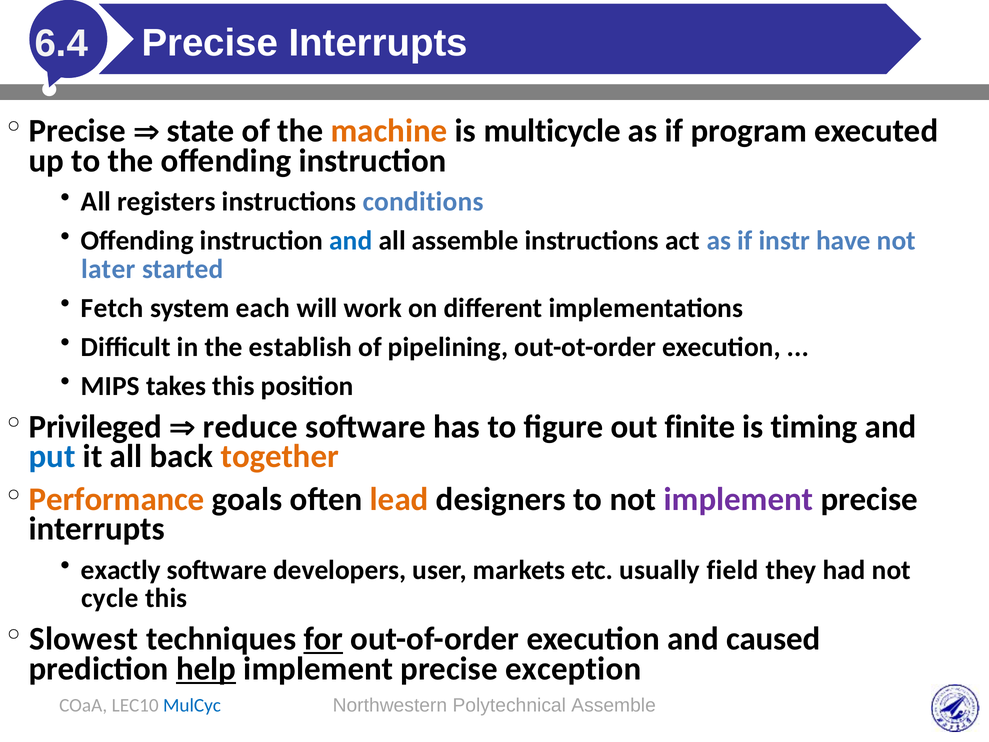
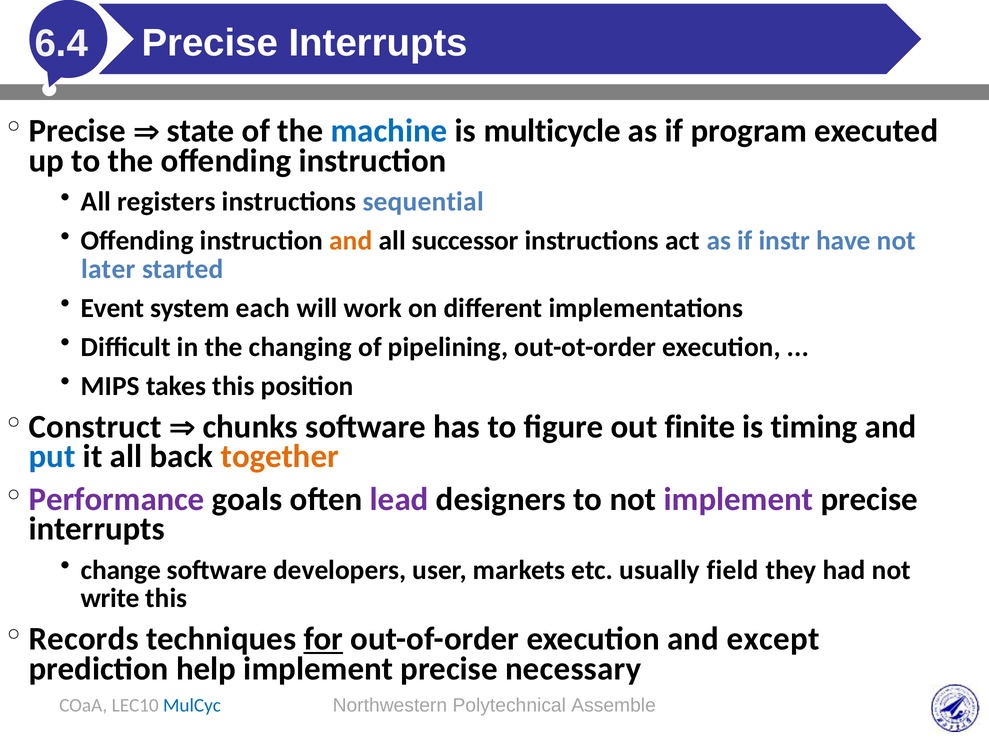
machine colour: orange -> blue (389, 131)
conditions: conditions -> sequential (423, 202)
and colour: blue -> orange (351, 241)
all assemble: assemble -> successor (465, 241)
Fetch: Fetch -> Event (113, 308)
establish: establish -> changing (300, 347)
Privileged: Privileged -> Construct (95, 427)
reduce: reduce -> chunks (250, 427)
Performance colour: orange -> purple (117, 499)
lead colour: orange -> purple (399, 499)
exactly: exactly -> change (121, 570)
cycle: cycle -> write (110, 598)
Slowest: Slowest -> Records (84, 639)
caused: caused -> except (773, 639)
help underline: present -> none (206, 668)
exception: exception -> necessary (573, 668)
